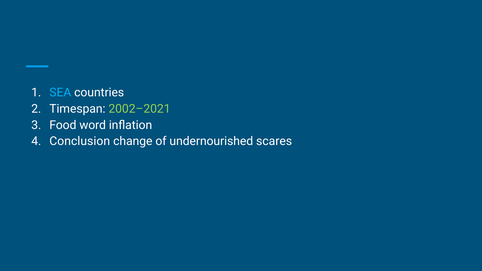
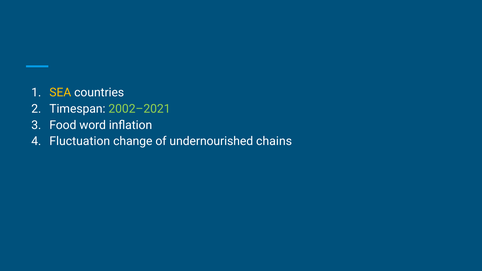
SEA colour: light blue -> yellow (60, 93)
Conclusion: Conclusion -> Fluctuation (80, 141)
scares: scares -> chains (274, 141)
